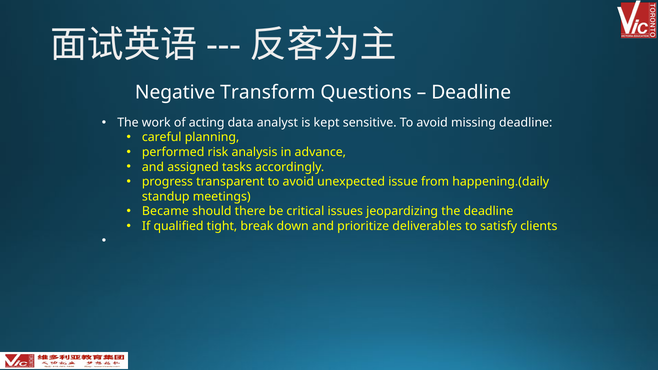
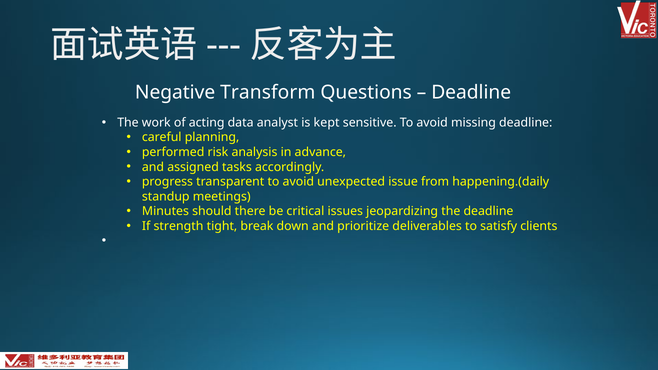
Became: Became -> Minutes (165, 211)
qualified: qualified -> strength (178, 226)
